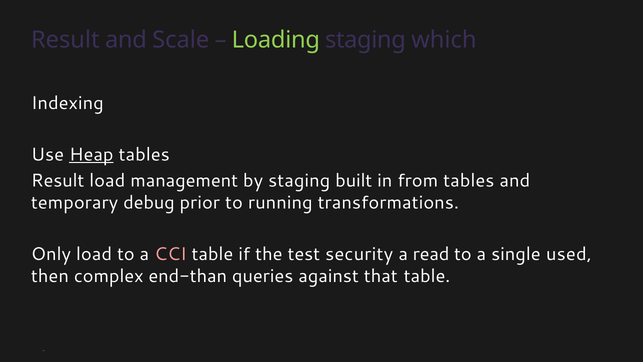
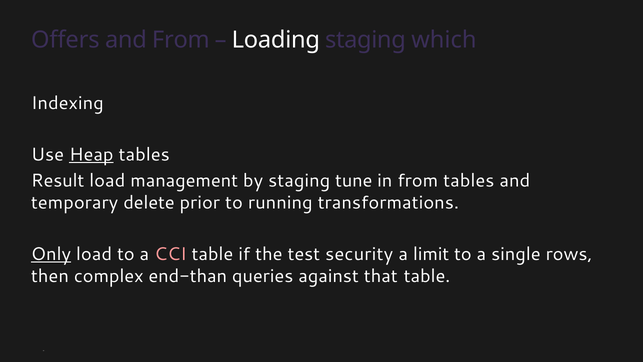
Result: Result -> Offers (65, 40)
and Scale: Scale -> From (181, 40)
Loading colour: light green -> white (276, 40)
built: built -> tune (354, 180)
debug: debug -> delete (149, 202)
Only underline: none -> present (51, 254)
read: read -> limit (431, 254)
used: used -> rows (569, 254)
